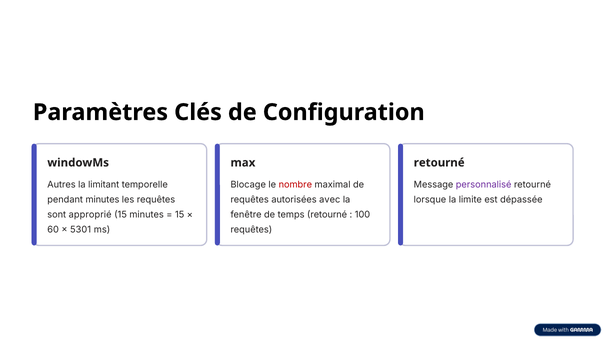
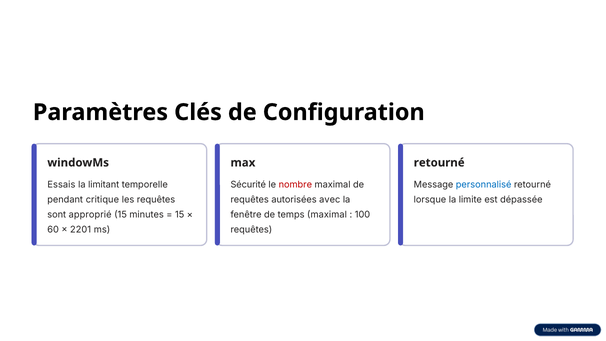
Autres: Autres -> Essais (61, 185)
Blocage: Blocage -> Sécurité (248, 185)
personnalisé colour: purple -> blue (484, 185)
pendant minutes: minutes -> critique (102, 200)
temps retourné: retourné -> maximal (327, 215)
5301: 5301 -> 2201 (81, 230)
